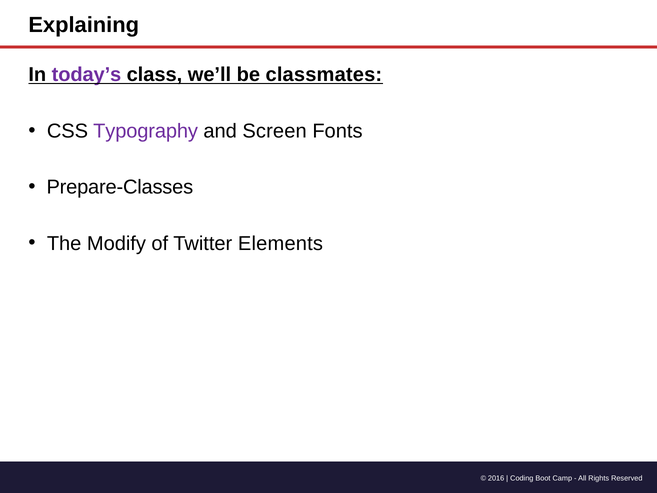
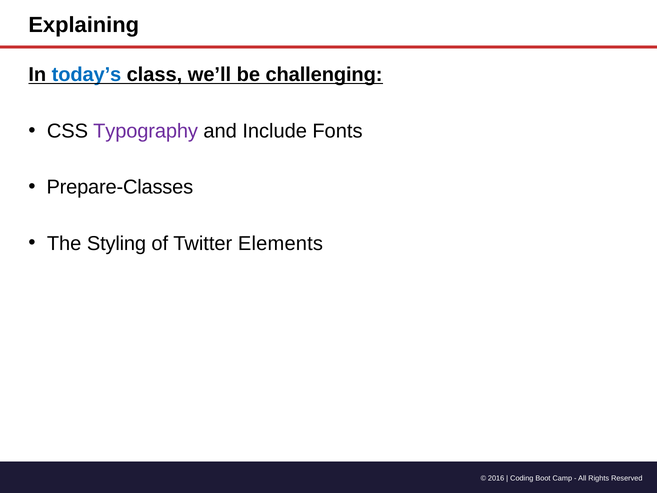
today’s colour: purple -> blue (86, 75)
classmates: classmates -> challenging (324, 75)
Screen: Screen -> Include (275, 131)
Modify: Modify -> Styling (117, 243)
